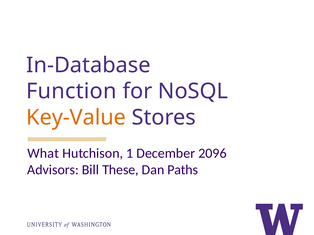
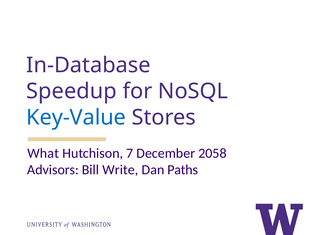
Function: Function -> Speedup (71, 91)
Key-Value colour: orange -> blue (76, 118)
1: 1 -> 7 (130, 153)
2096: 2096 -> 2058 (212, 153)
These: These -> Write (120, 170)
